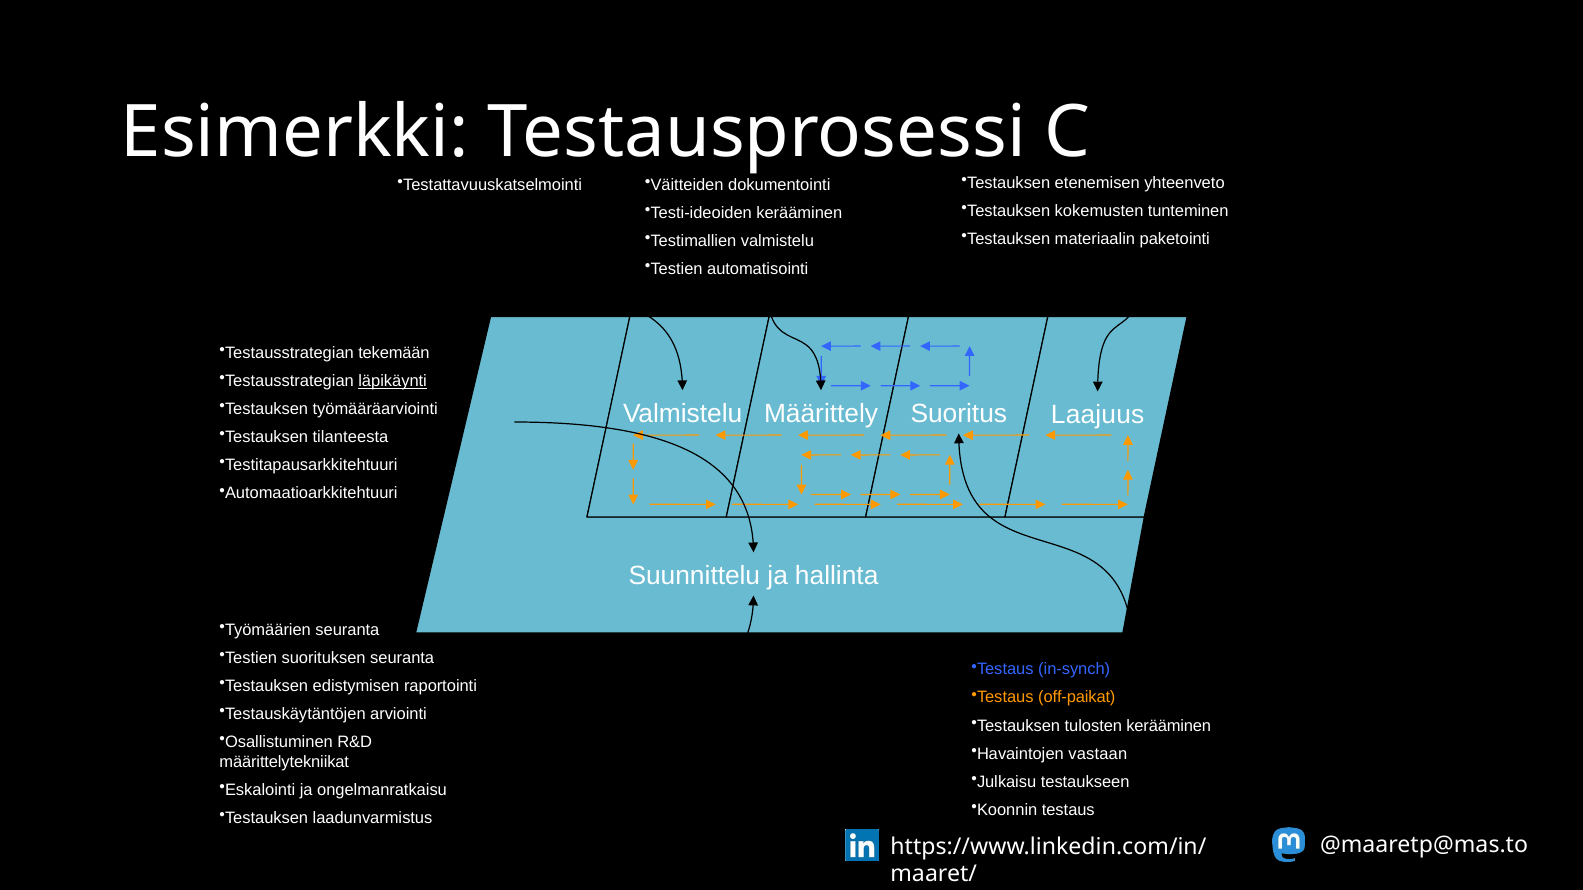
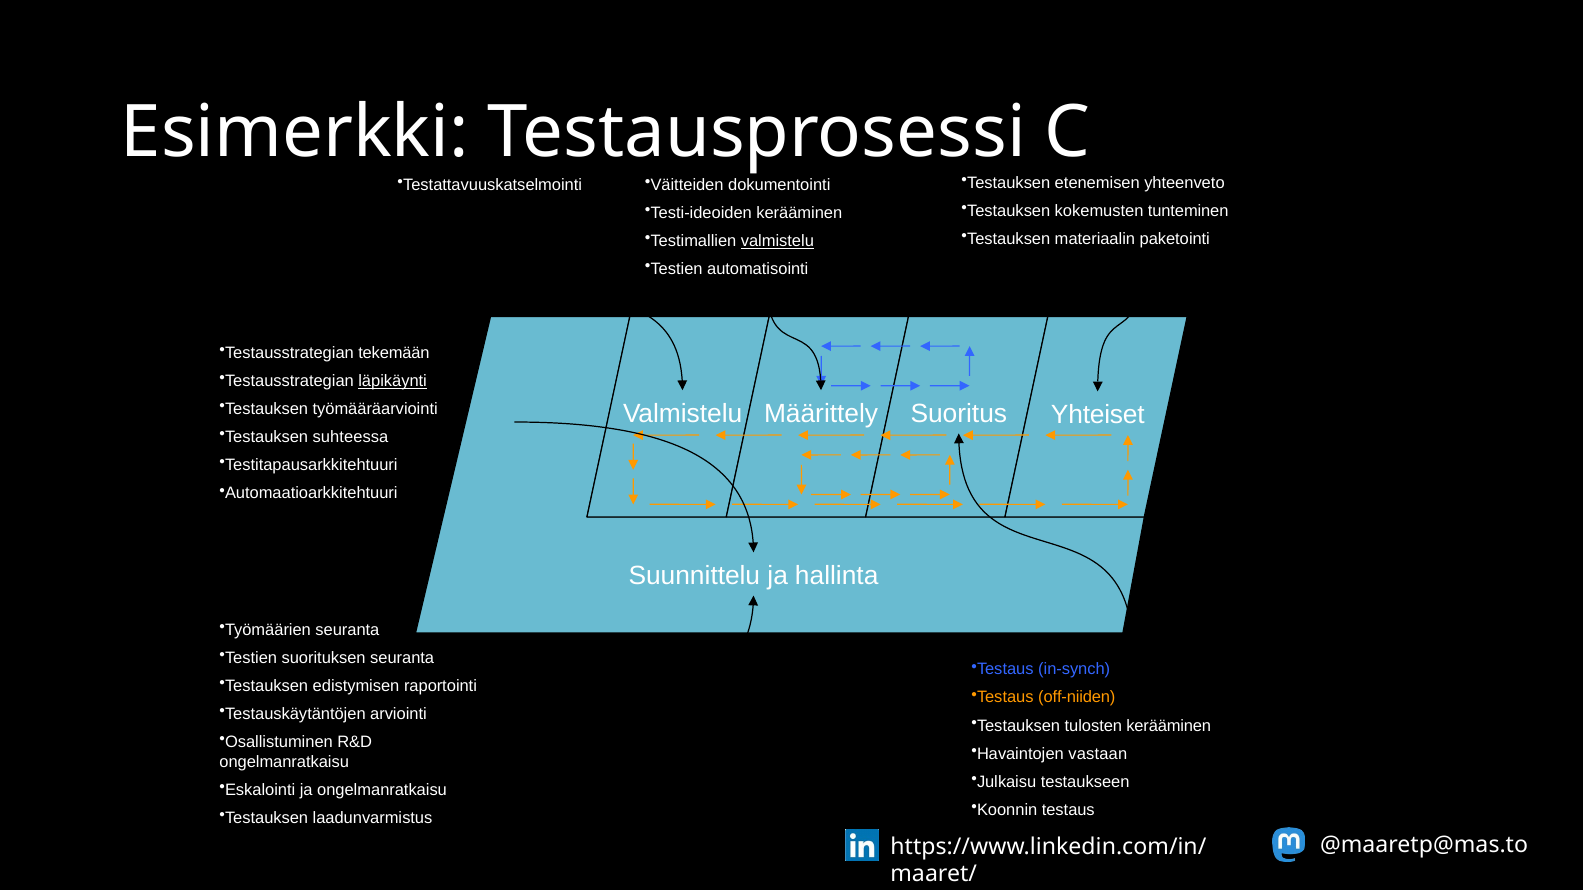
valmistelu underline: none -> present (777, 241)
Laajuus: Laajuus -> Yhteiset (1098, 415)
tilanteesta: tilanteesta -> suhteessa (350, 437)
off-paikat: off-paikat -> off-niiden (1077, 698)
määrittelytekniikat: määrittelytekniikat -> ongelmanratkaisu (284, 762)
